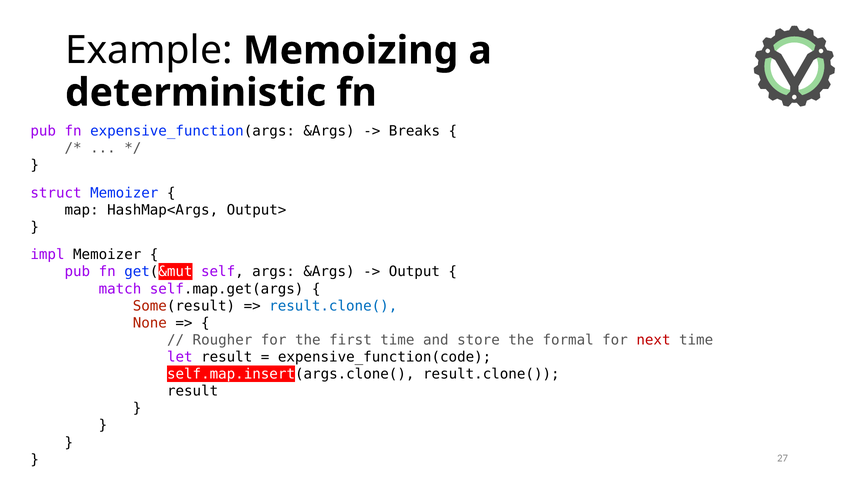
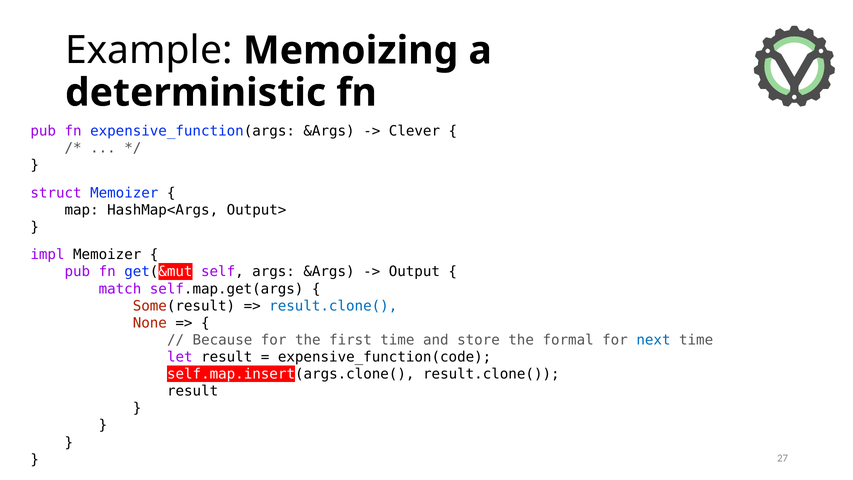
Breaks: Breaks -> Clever (414, 131)
Rougher: Rougher -> Because (222, 340)
next colour: red -> blue (653, 340)
